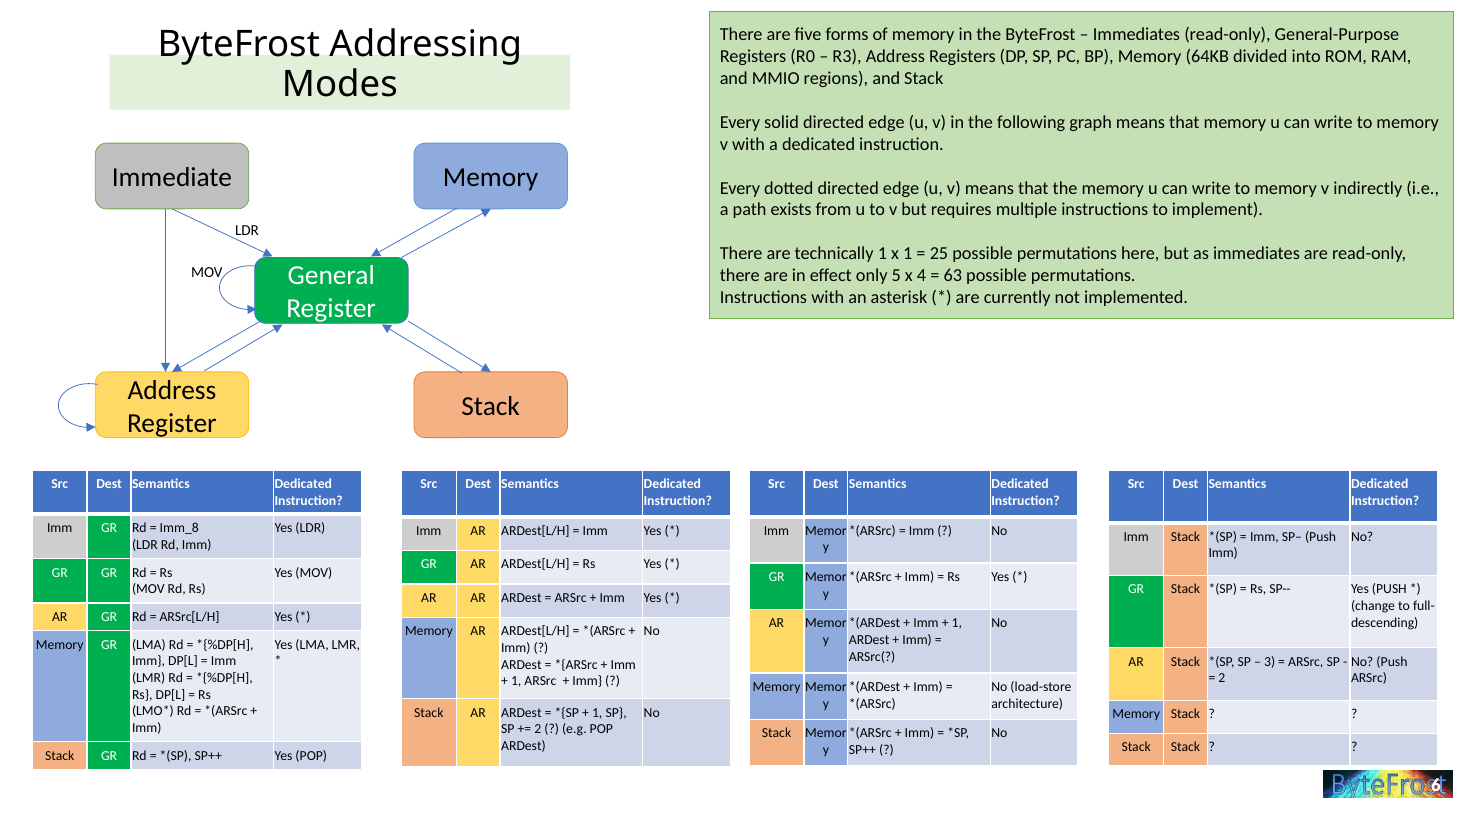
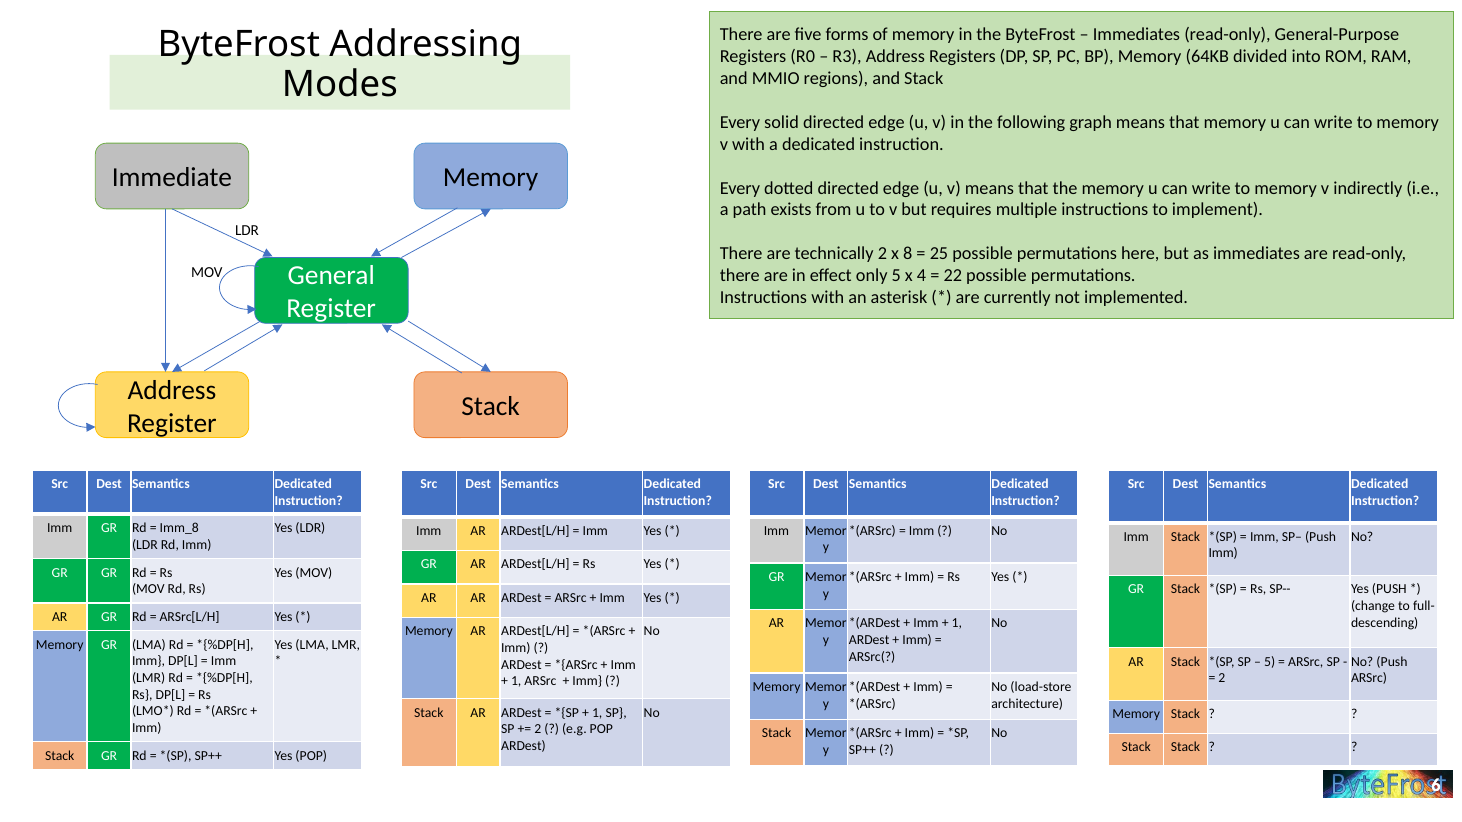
technically 1: 1 -> 2 (882, 254)
x 1: 1 -> 8 (908, 254)
63: 63 -> 22 (953, 276)
3: 3 -> 5 (1270, 662)
